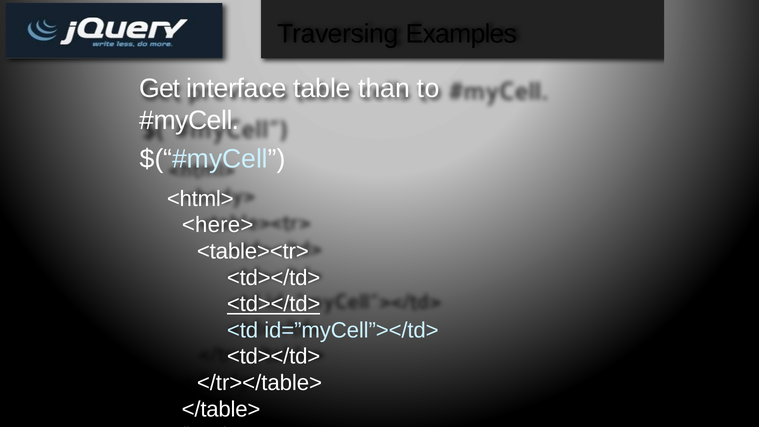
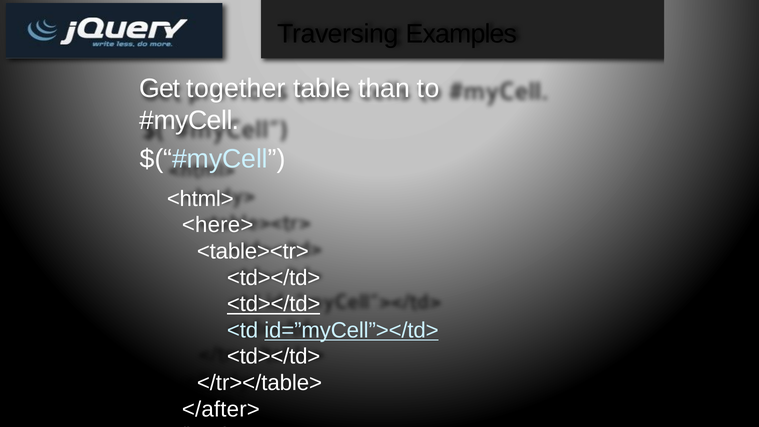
interface: interface -> together (236, 88)
id=”myCell”></td> underline: none -> present (352, 330)
</table>: </table> -> </after> (221, 409)
